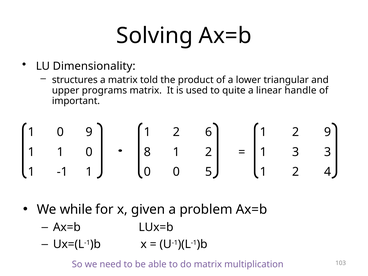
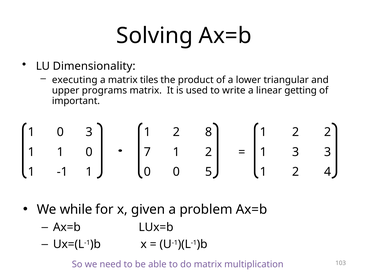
structures: structures -> executing (75, 80)
told: told -> tiles (149, 80)
quite: quite -> write (234, 90)
handle: handle -> getting (301, 90)
0 9: 9 -> 3 (89, 132)
6: 6 -> 8 (209, 132)
2 9: 9 -> 2 (328, 132)
8: 8 -> 7 (147, 152)
